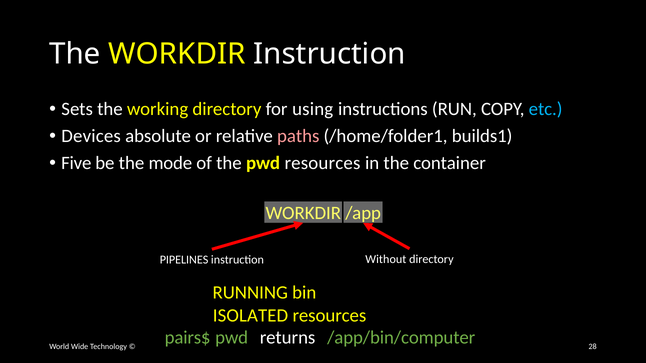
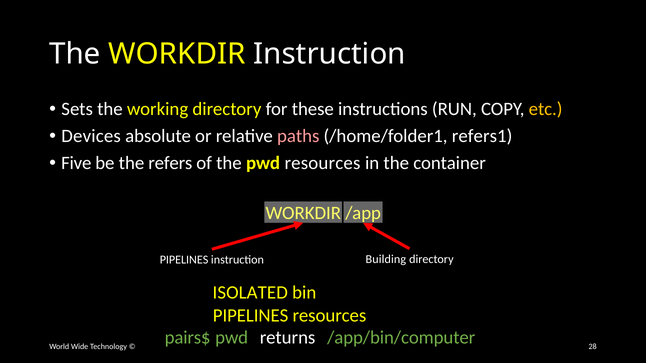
using: using -> these (313, 109)
etc colour: light blue -> yellow (546, 109)
builds1: builds1 -> refers1 (482, 136)
mode: mode -> refers (170, 163)
Without: Without -> Building (386, 259)
RUNNING: RUNNING -> ISOLATED (250, 293)
ISOLATED: ISOLATED -> PIPELINES (251, 316)
